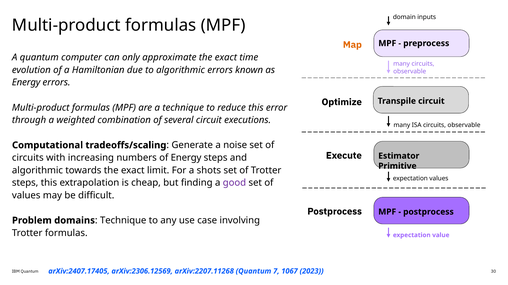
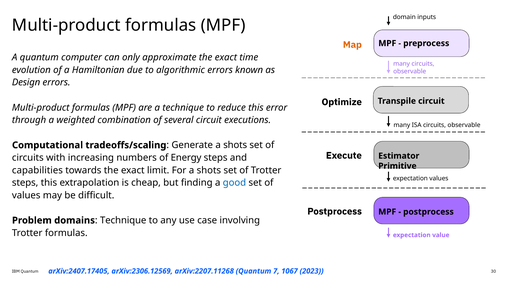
Energy: Energy -> Design (26, 83)
Generate a noise: noise -> shots (235, 146)
algorithmic: algorithmic -> capabilities (37, 171)
good colour: purple -> blue (234, 183)
